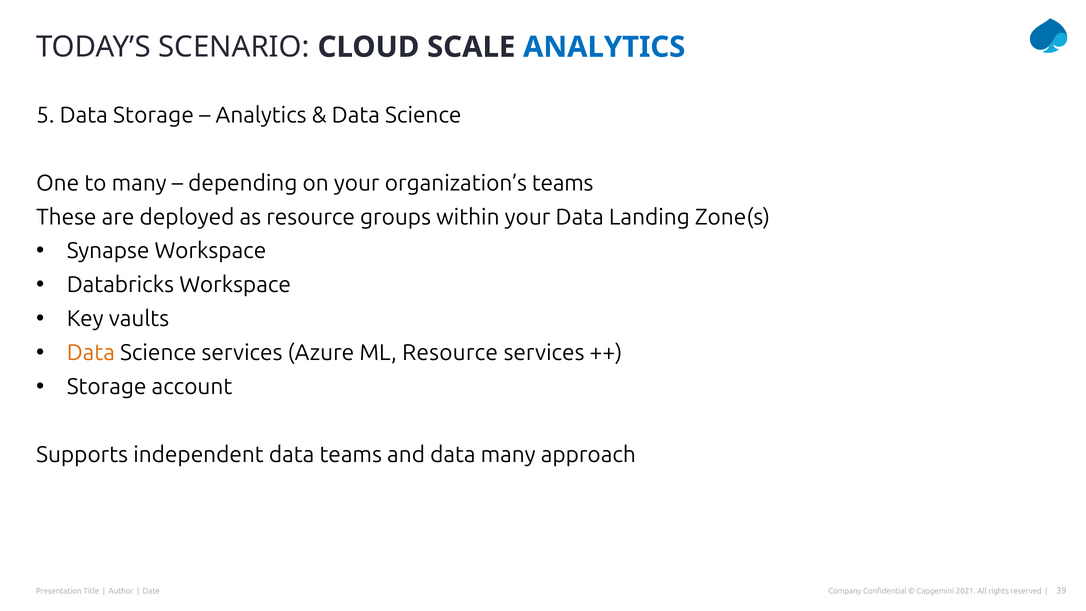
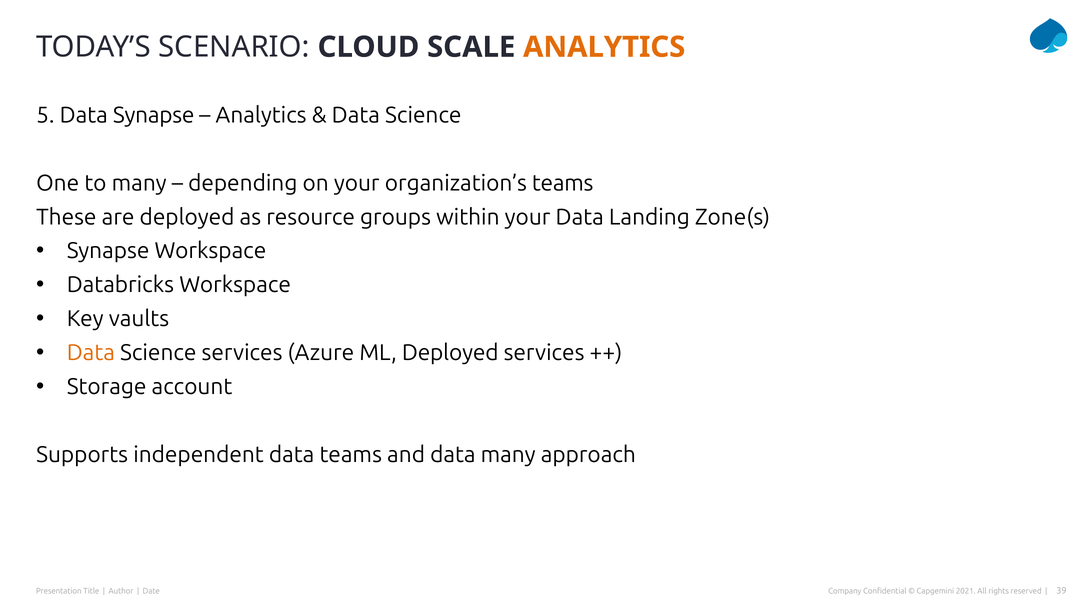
ANALYTICS colour: blue -> orange (604, 47)
Data Storage: Storage -> Synapse (154, 115)
ML Resource: Resource -> Deployed (450, 353)
